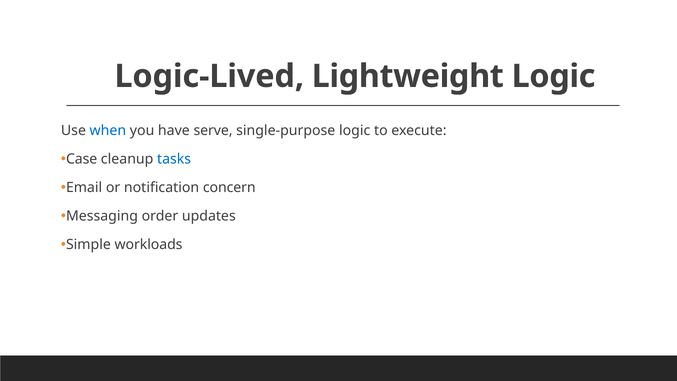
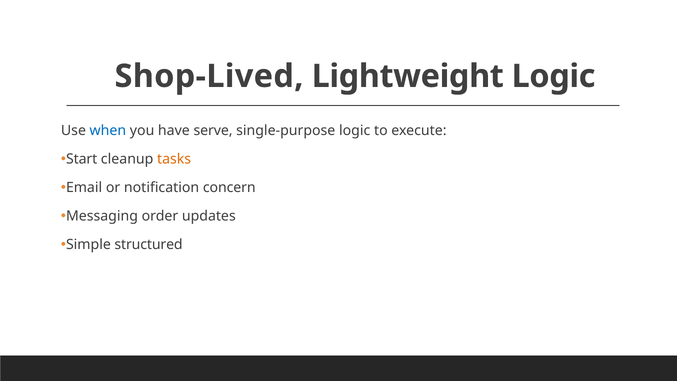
Logic-Lived: Logic-Lived -> Shop-Lived (209, 76)
Case: Case -> Start (82, 159)
tasks colour: blue -> orange (174, 159)
workloads: workloads -> structured (149, 245)
